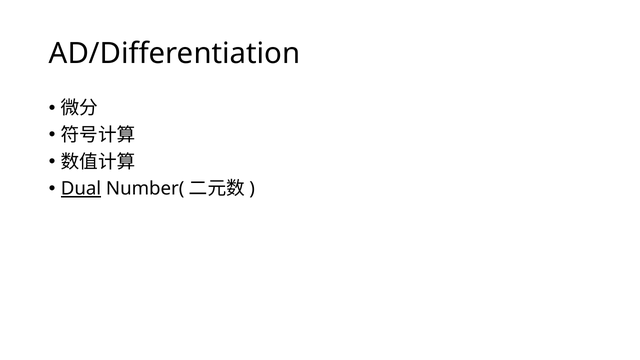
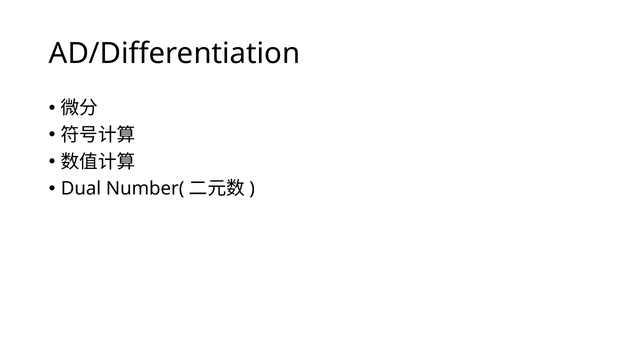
Dual underline: present -> none (81, 189)
